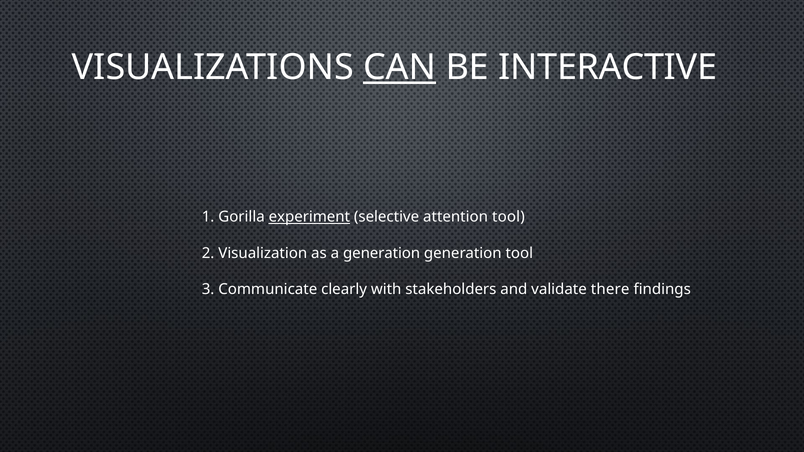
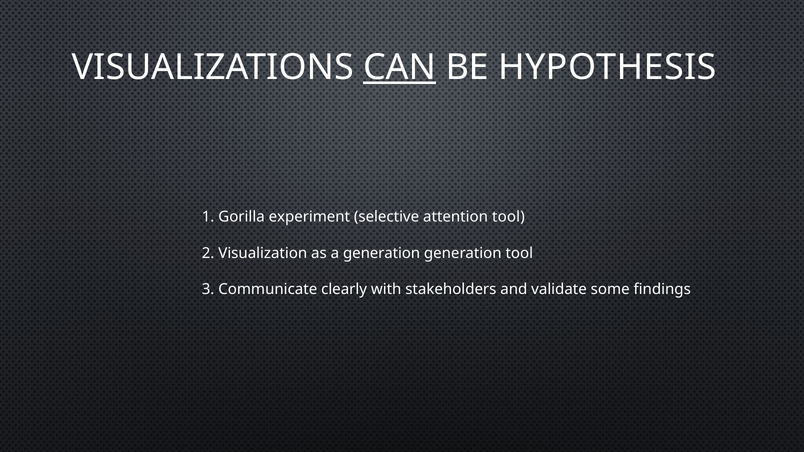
INTERACTIVE: INTERACTIVE -> HYPOTHESIS (607, 67)
experiment underline: present -> none (309, 217)
there: there -> some (610, 289)
